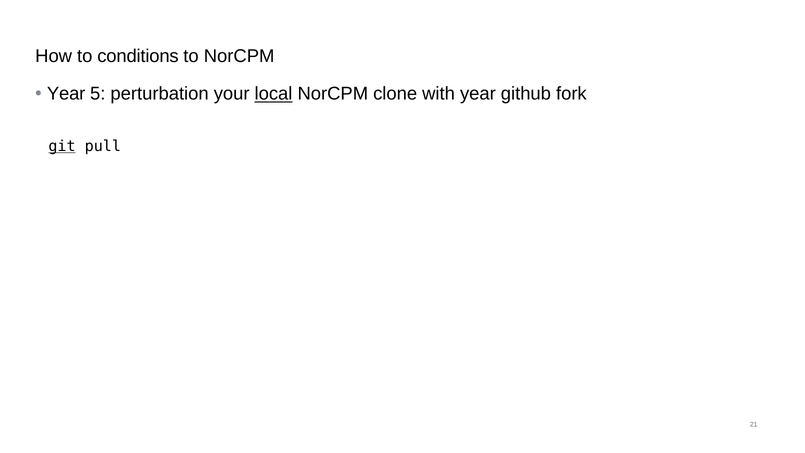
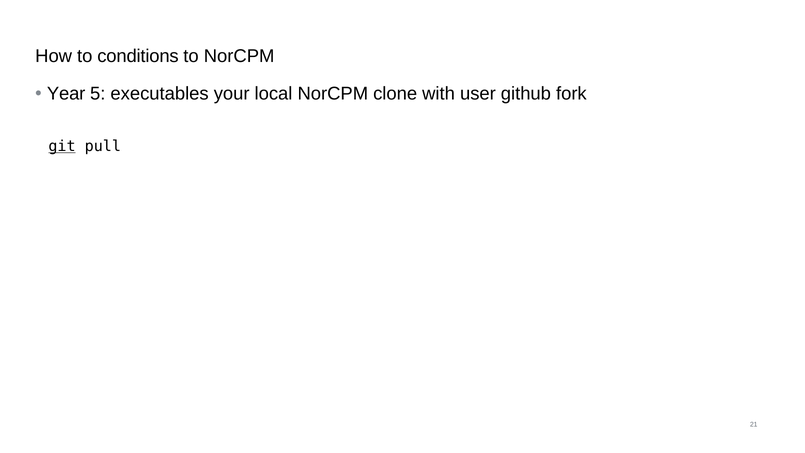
perturbation: perturbation -> executables (160, 94)
local underline: present -> none (274, 94)
with year: year -> user (478, 94)
